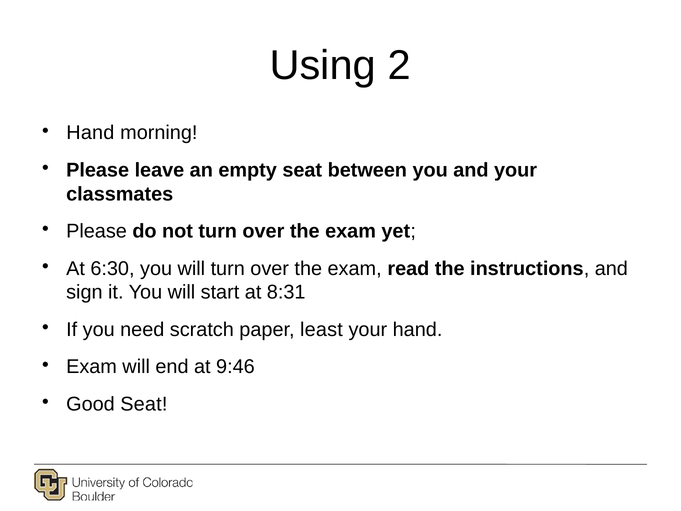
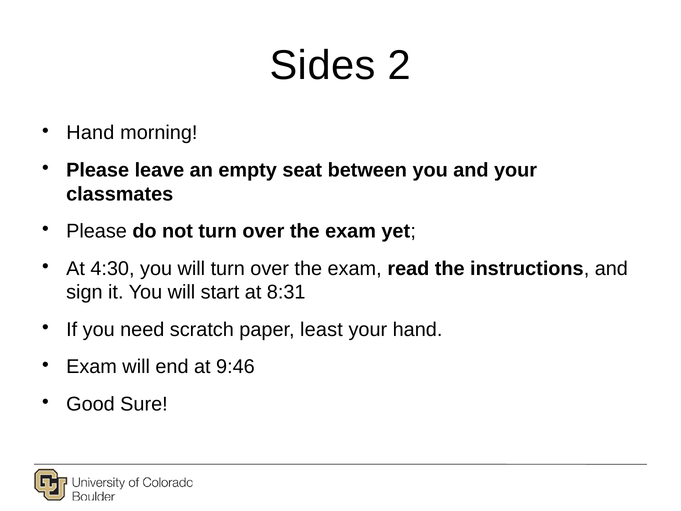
Using: Using -> Sides (323, 66)
6:30: 6:30 -> 4:30 (112, 268)
Good Seat: Seat -> Sure (144, 404)
